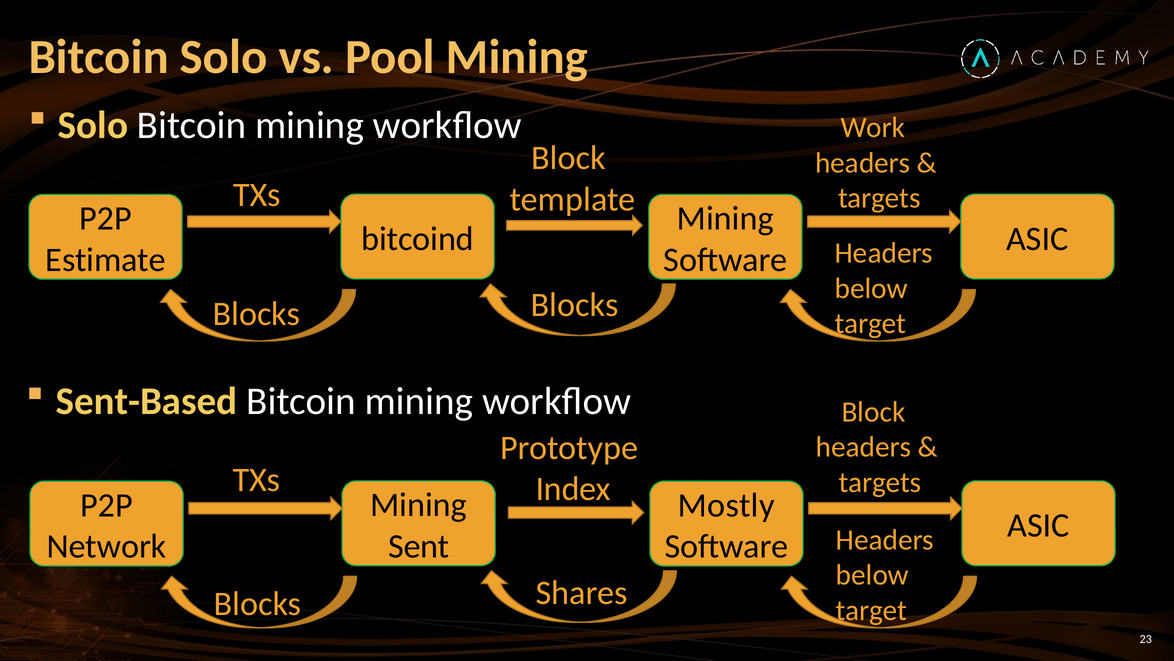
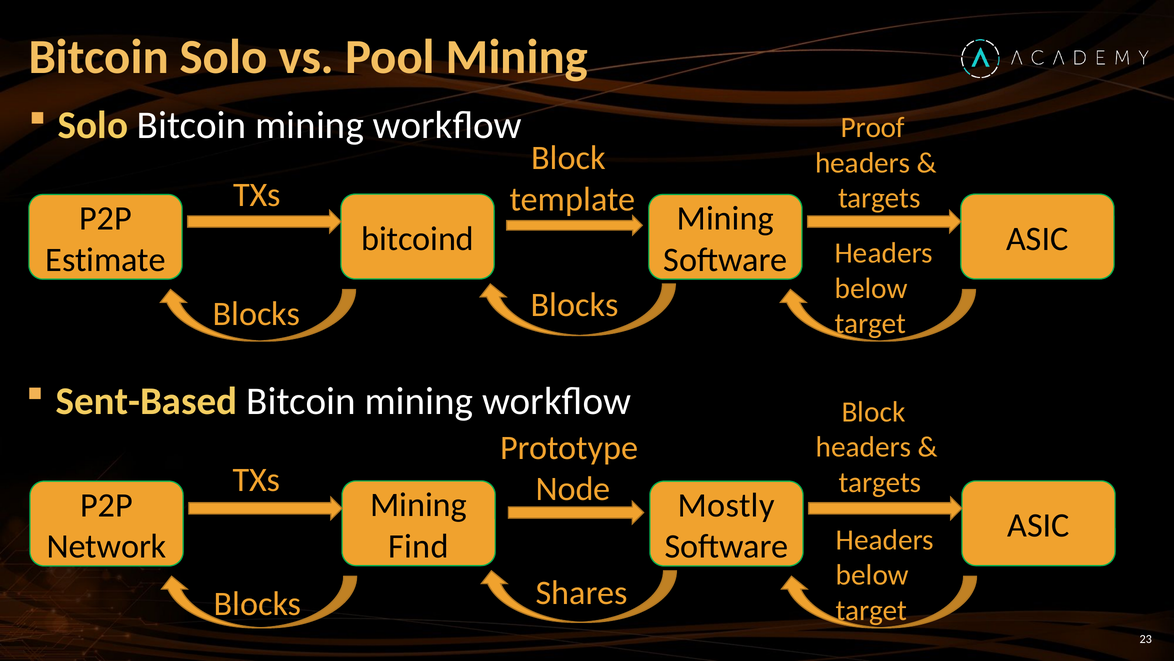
Work: Work -> Proof (873, 127)
Index: Index -> Node (573, 489)
Sent: Sent -> Find (418, 546)
